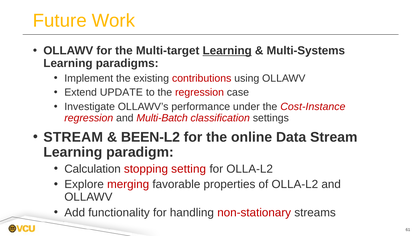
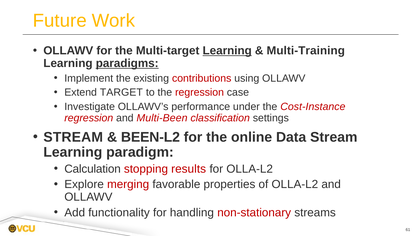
Multi-Systems: Multi-Systems -> Multi-Training (306, 51)
paradigms underline: none -> present (127, 63)
UPDATE: UPDATE -> TARGET (121, 92)
Multi-Batch: Multi-Batch -> Multi-Been (162, 118)
setting: setting -> results (189, 169)
